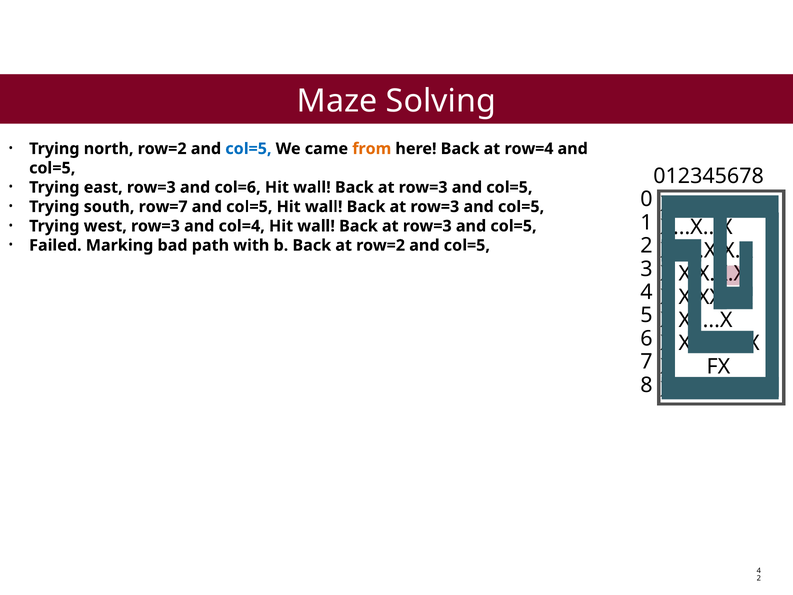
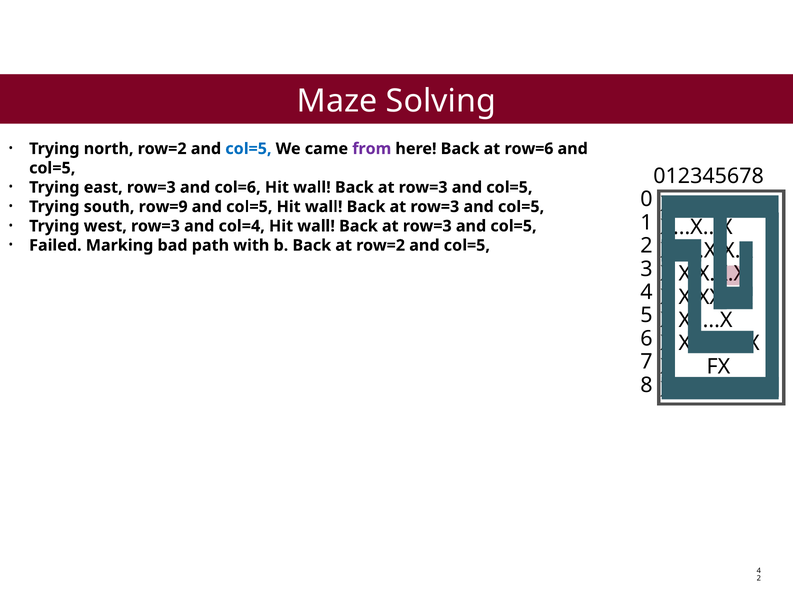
from colour: orange -> purple (372, 149)
row=4: row=4 -> row=6 (529, 149)
row=7: row=7 -> row=9 (163, 207)
